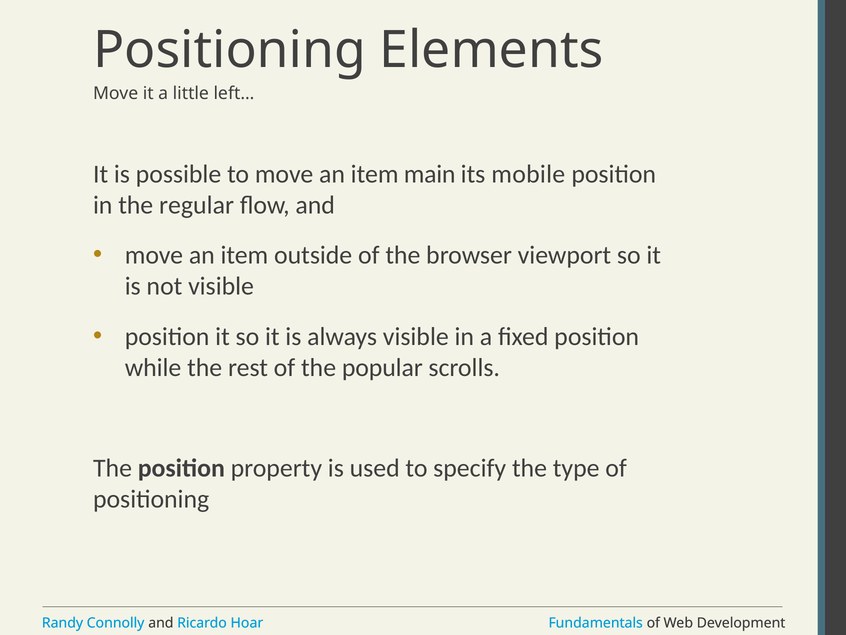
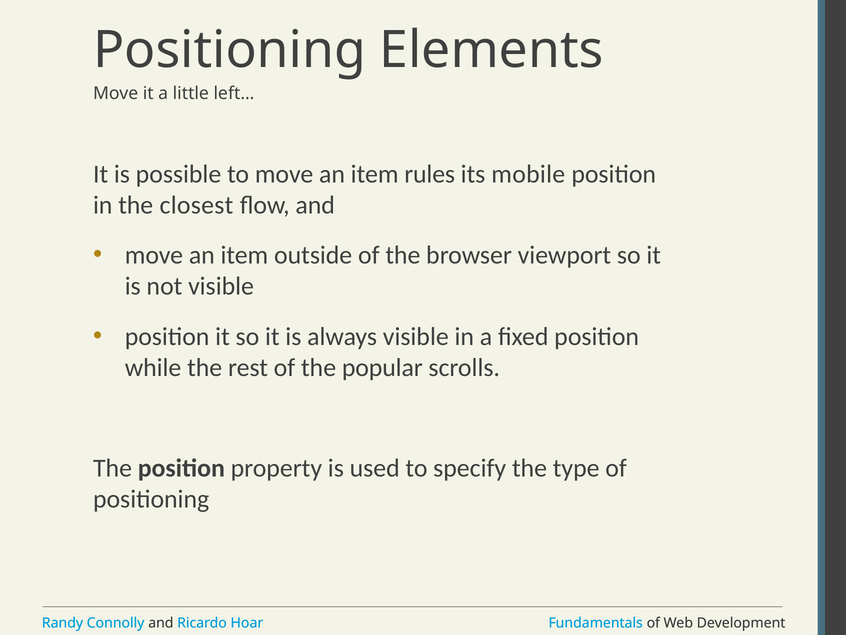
main: main -> rules (430, 174)
regular: regular -> closest (196, 205)
